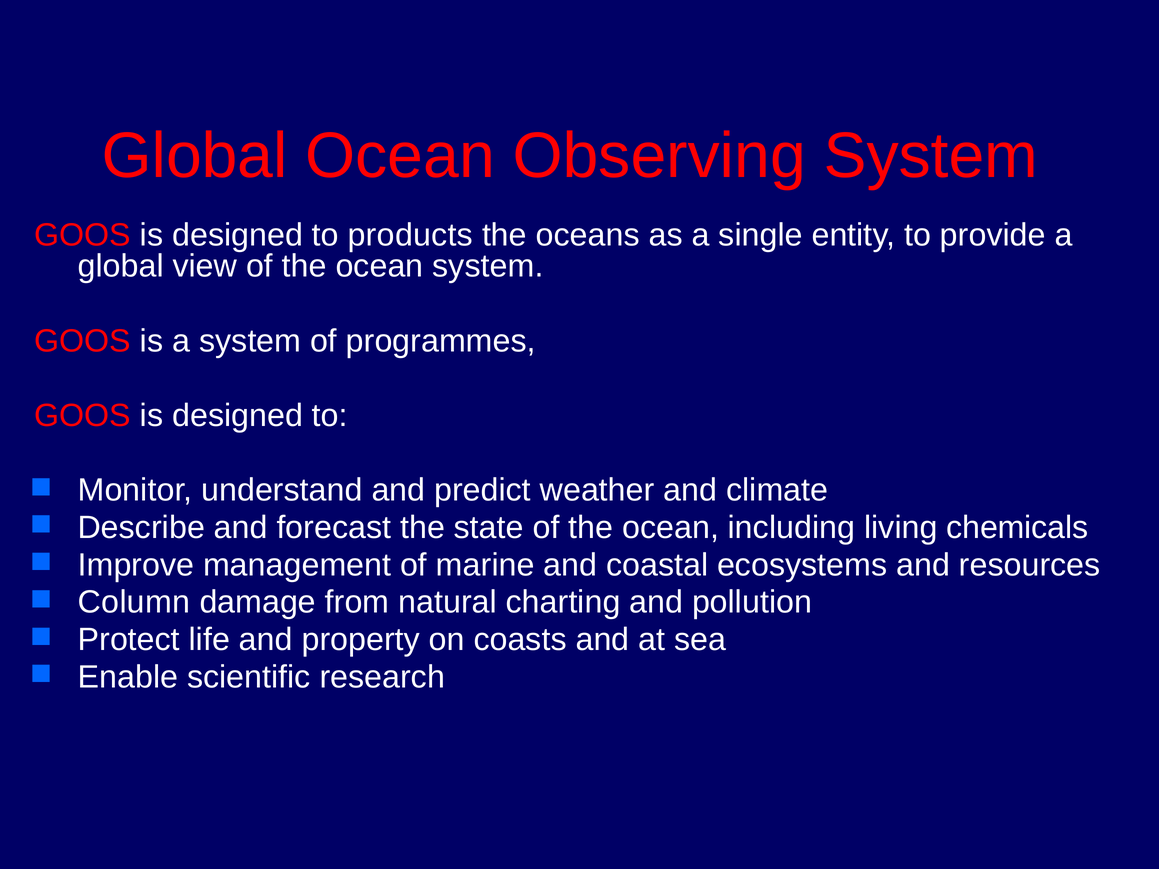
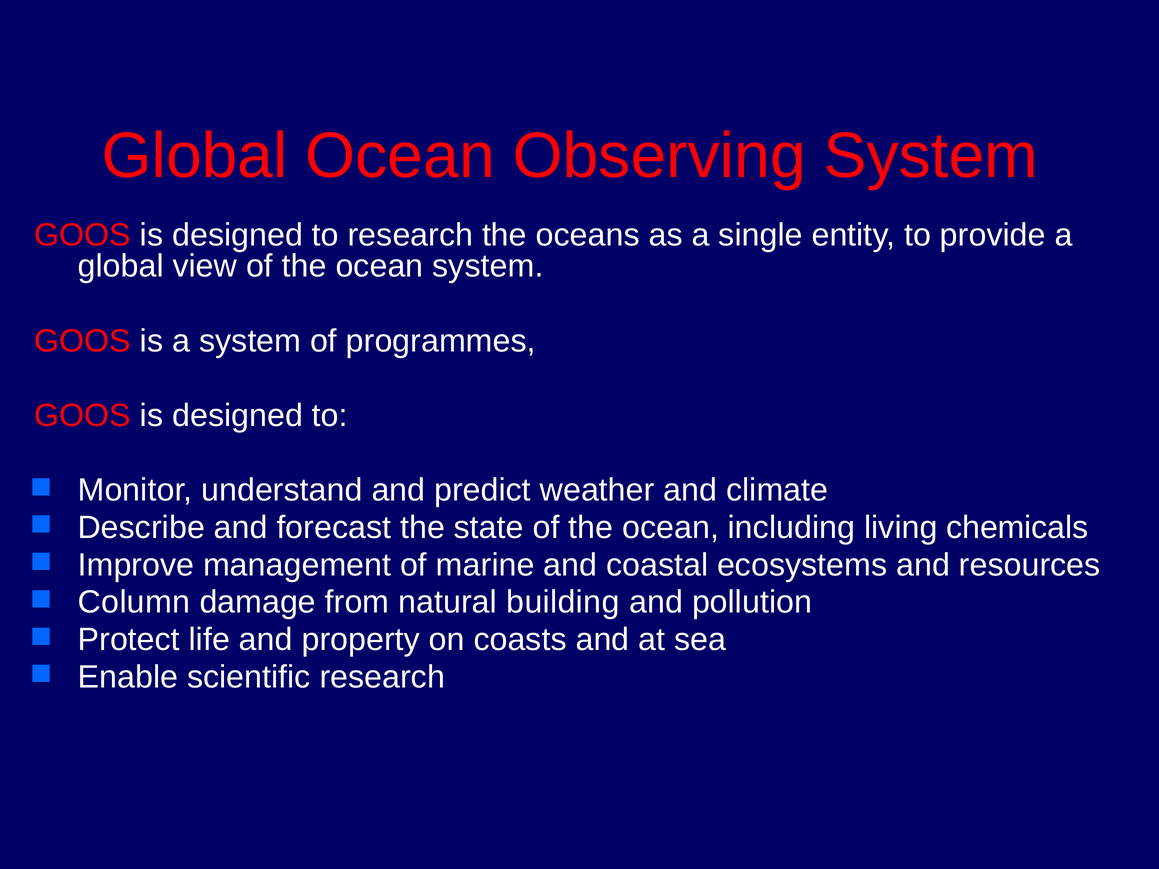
to products: products -> research (410, 235)
charting: charting -> building (563, 603)
